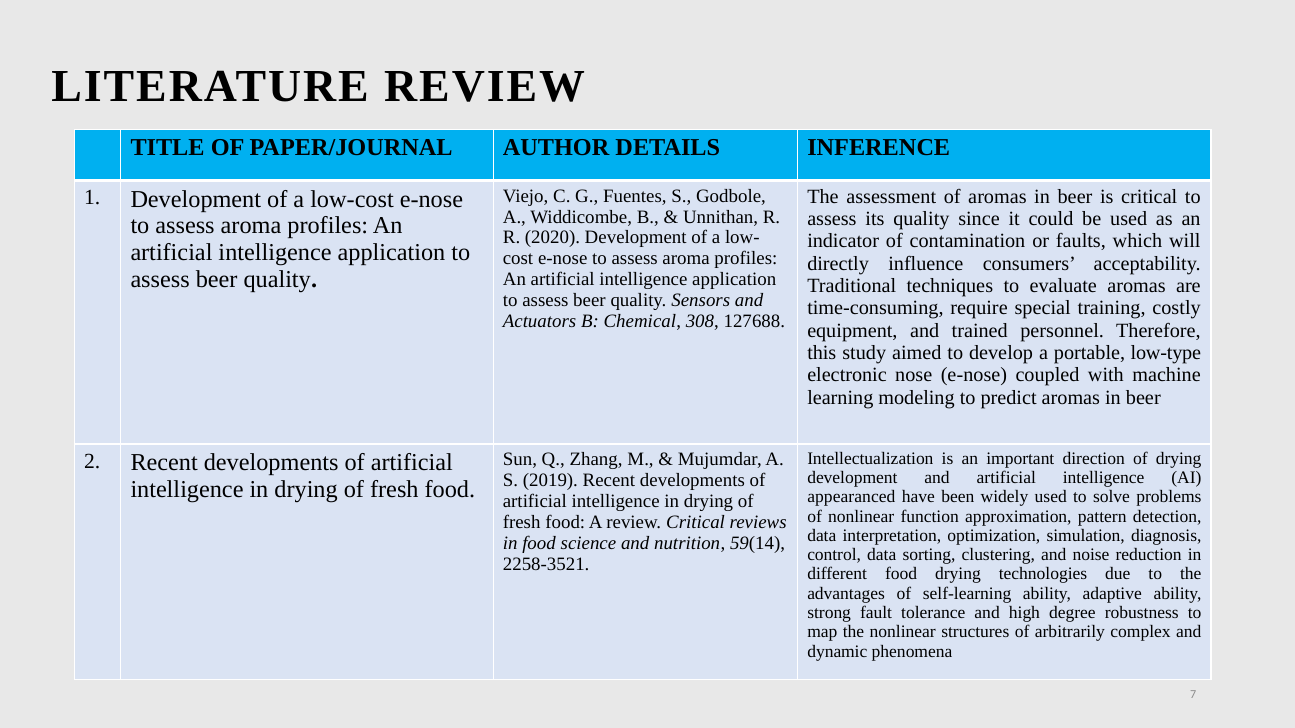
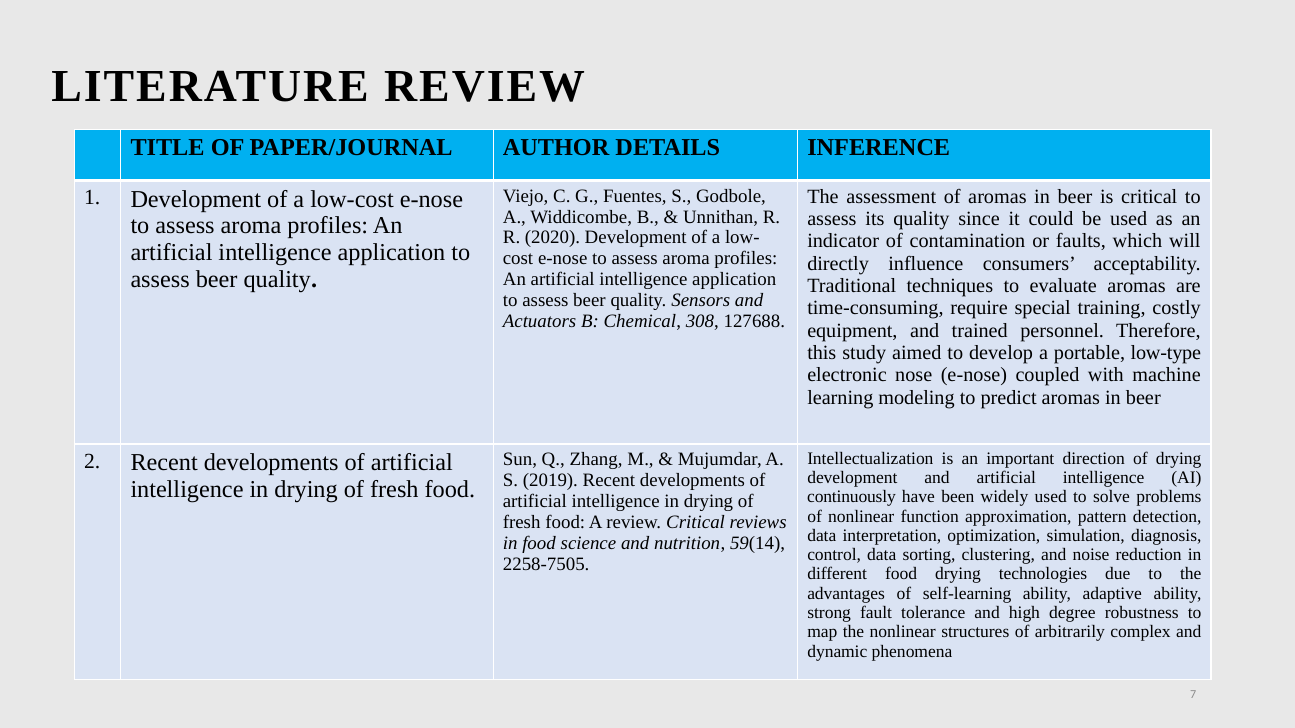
appearanced: appearanced -> continuously (852, 497)
2258-3521: 2258-3521 -> 2258-7505 (546, 564)
